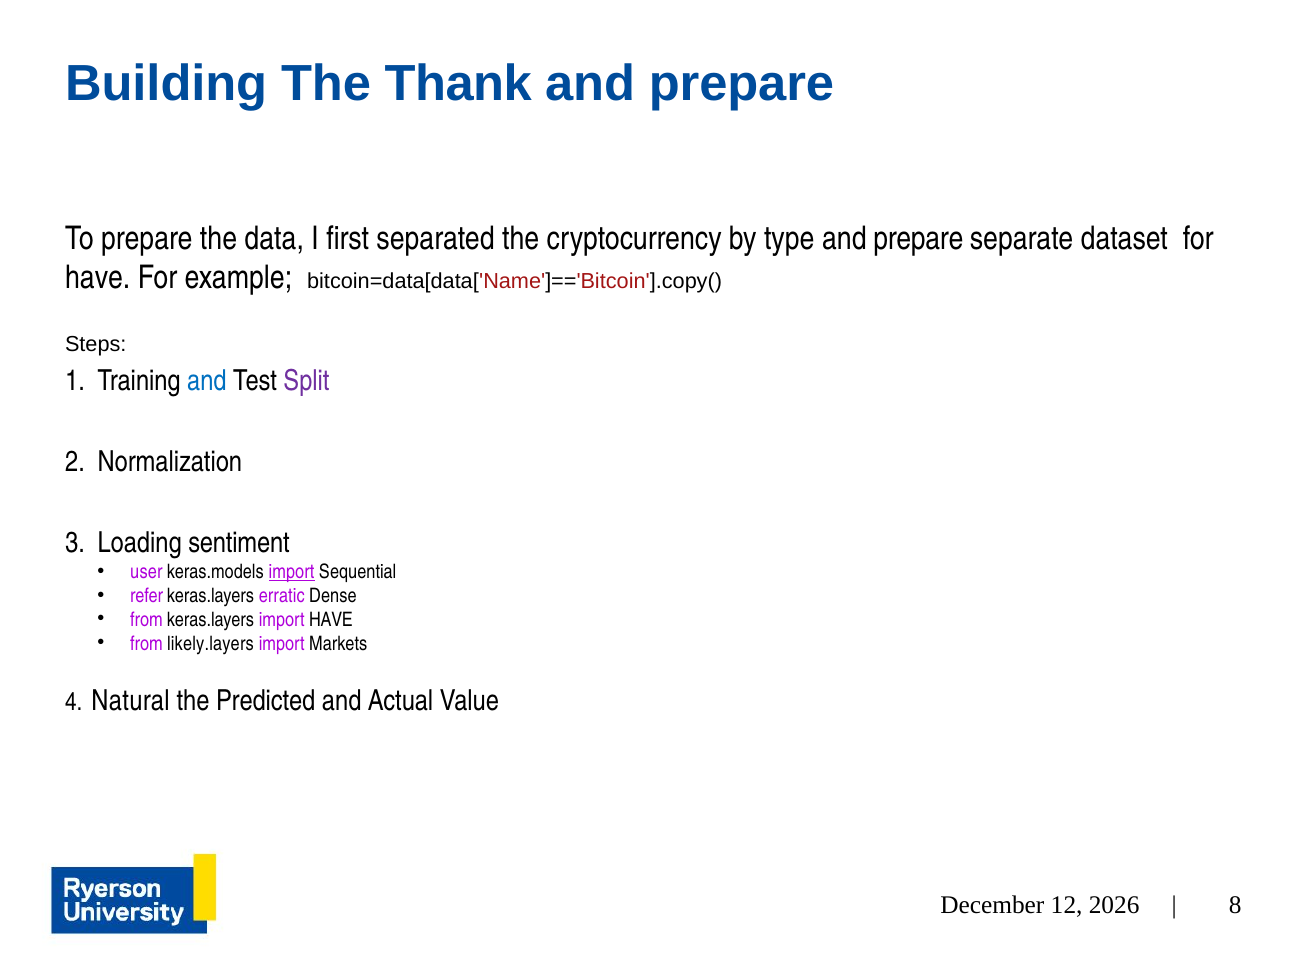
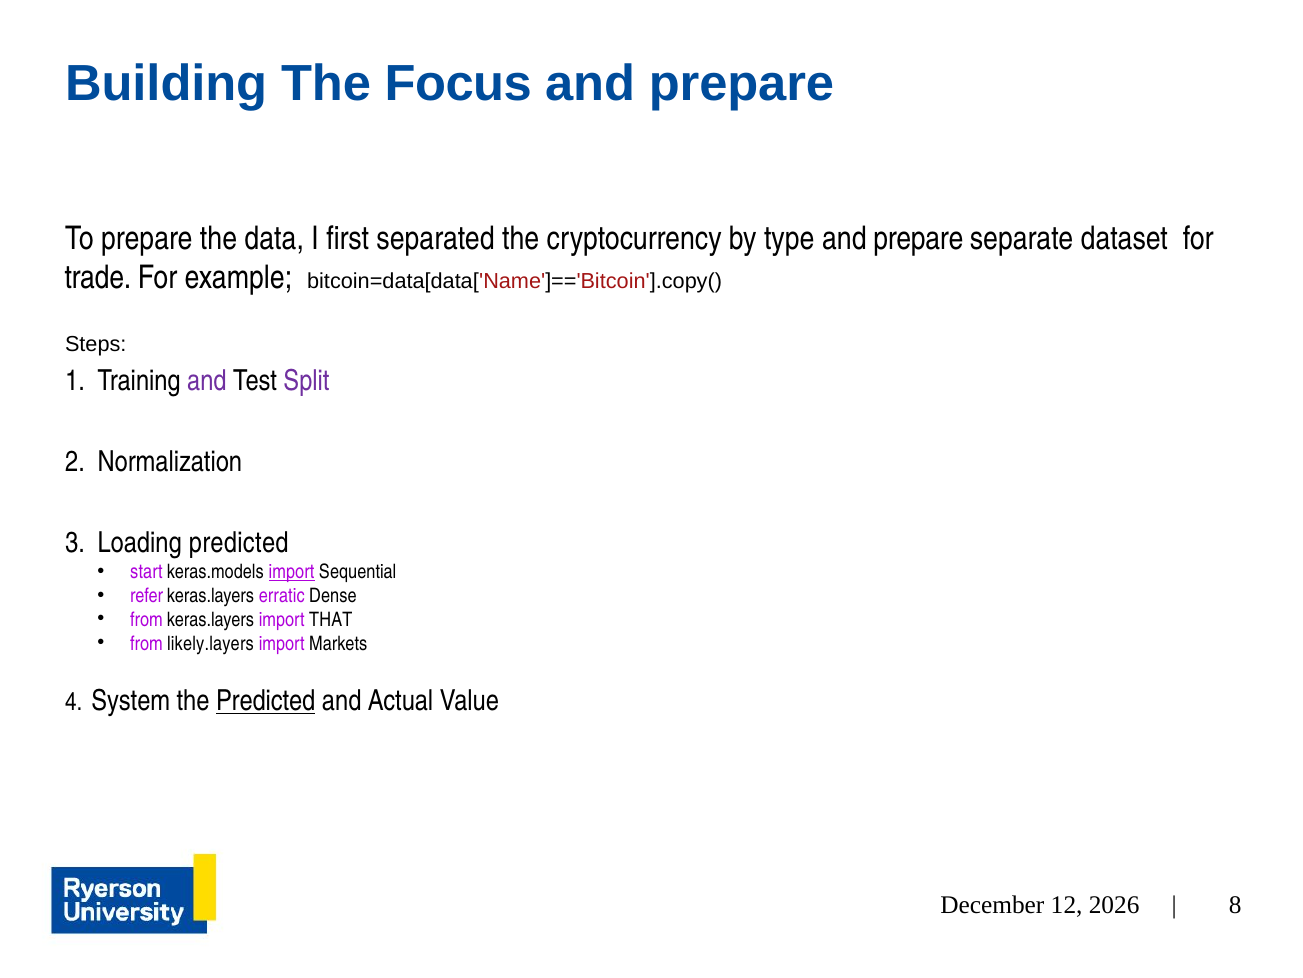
Thank: Thank -> Focus (458, 84)
have: have -> trade (98, 277)
and colour: blue -> purple (207, 380)
Loading sentiment: sentiment -> predicted (239, 543)
user: user -> start (146, 571)
import HAVE: HAVE -> THAT (331, 619)
Natural: Natural -> System (131, 700)
Predicted underline: none -> present (266, 700)
